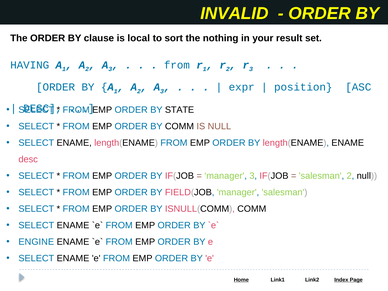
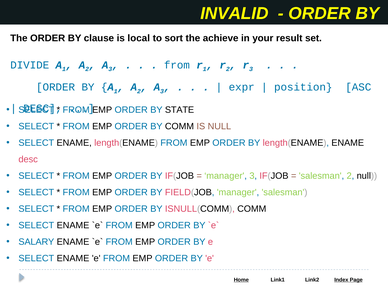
nothing: nothing -> achieve (221, 38)
HAVING: HAVING -> DIVIDE (30, 65)
ENGINE: ENGINE -> SALARY (36, 242)
